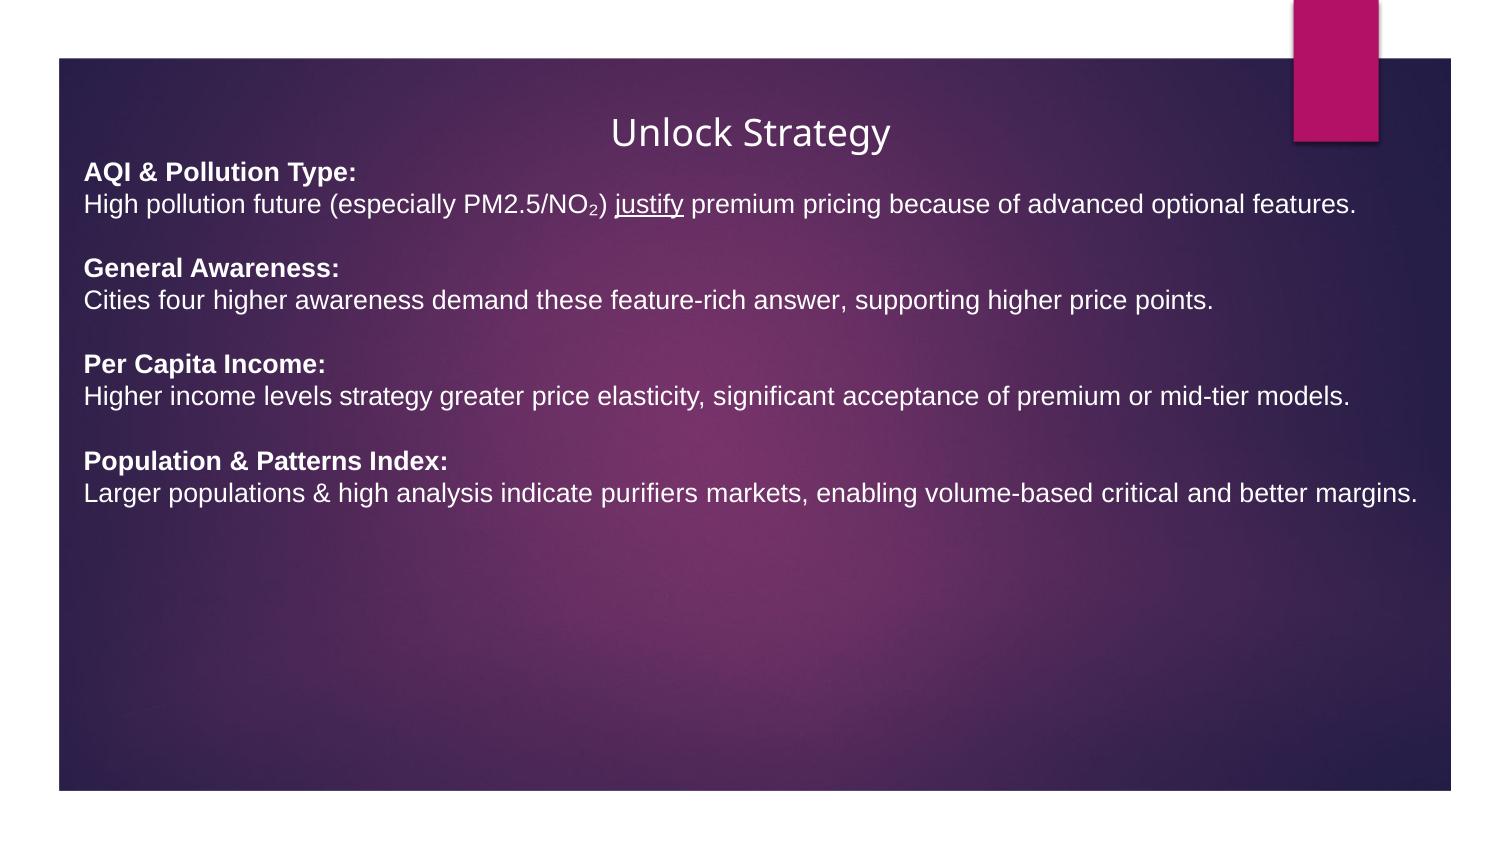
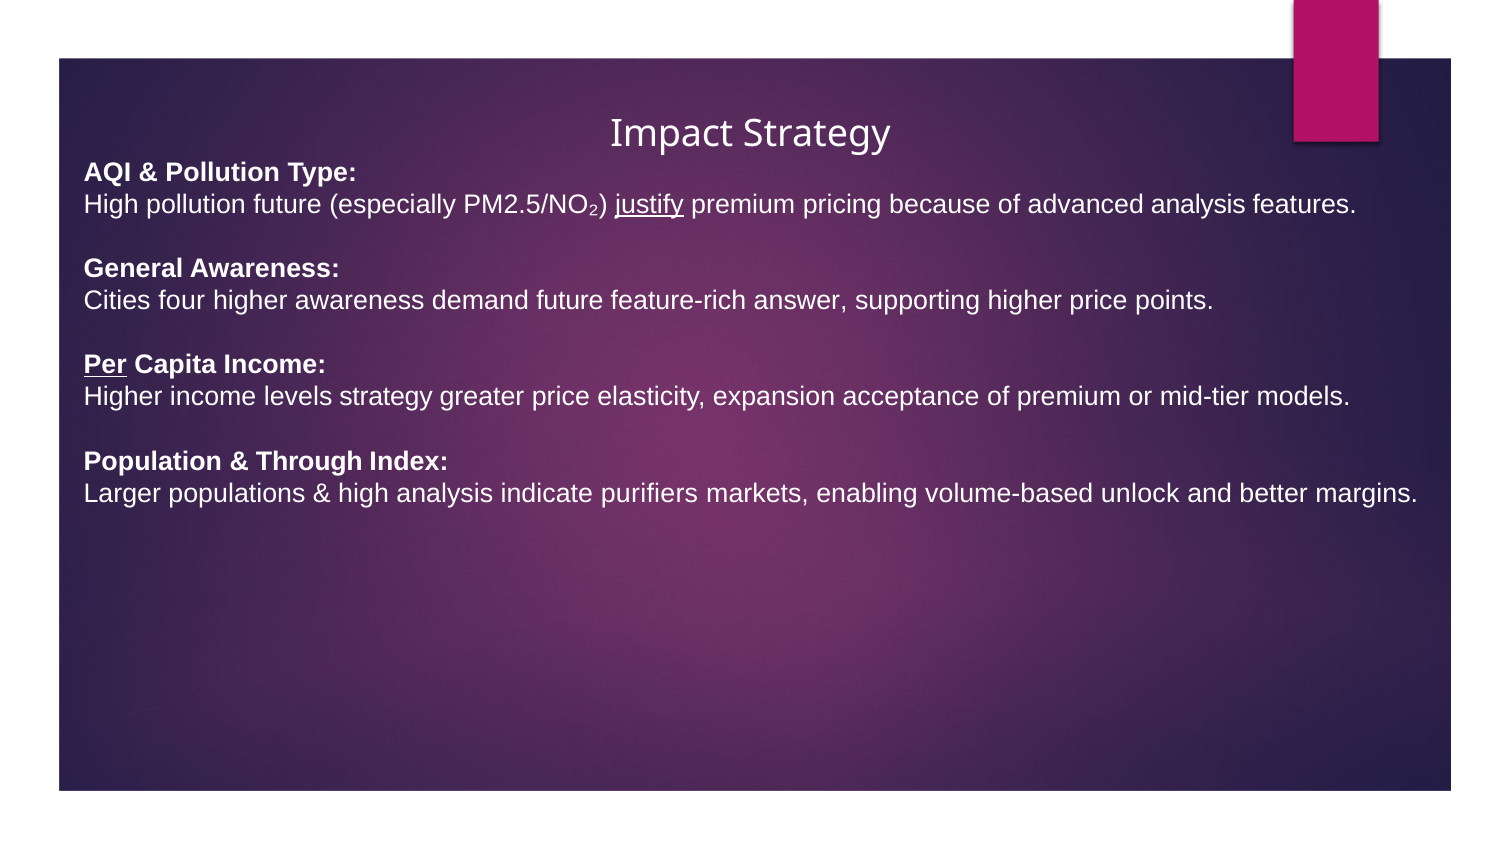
Unlock: Unlock -> Impact (672, 134)
advanced optional: optional -> analysis (1198, 204)
demand these: these -> future (570, 301)
Per underline: none -> present (105, 365)
significant: significant -> expansion (774, 397)
Patterns: Patterns -> Through (309, 461)
critical: critical -> unlock (1140, 493)
